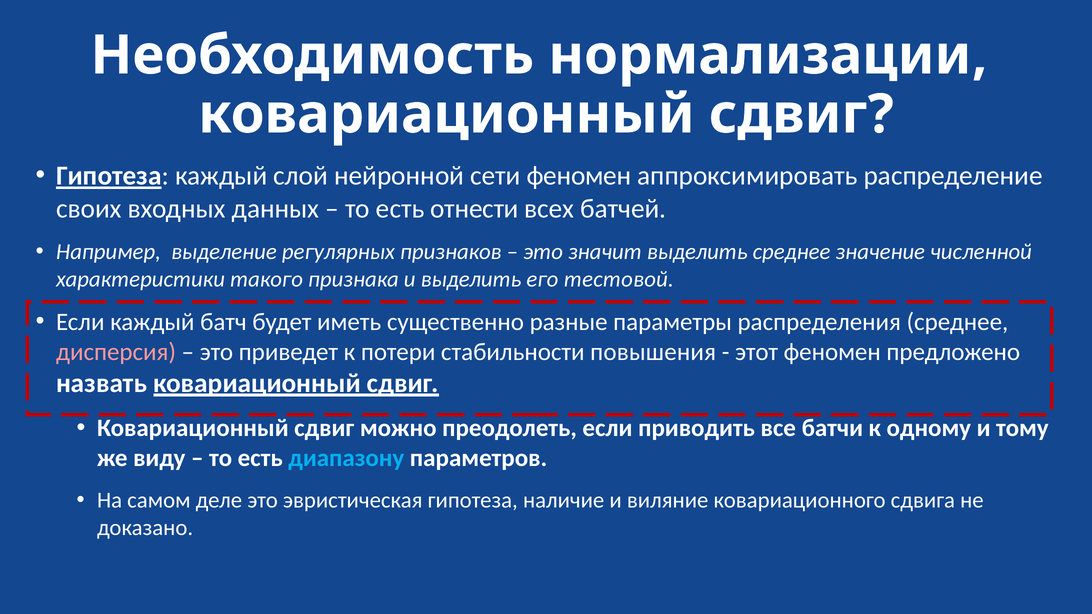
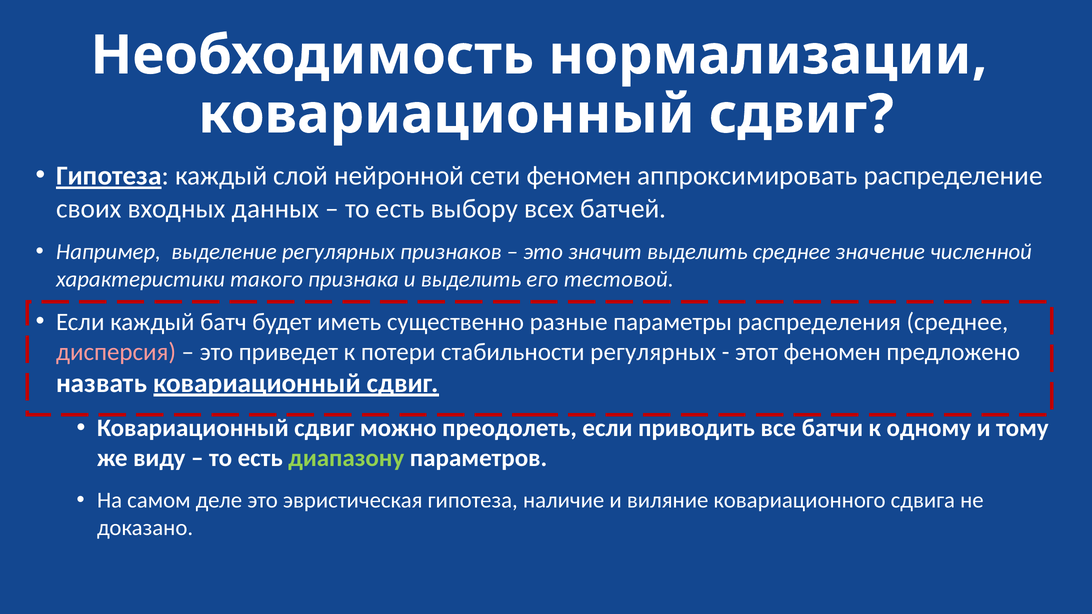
отнести: отнести -> выбору (474, 209)
стабильности повышения: повышения -> регулярных (653, 352)
диапазону colour: light blue -> light green (346, 458)
